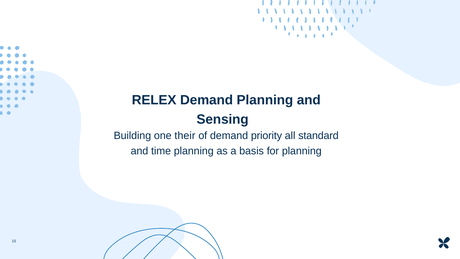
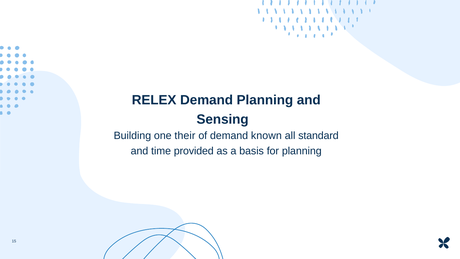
priority: priority -> known (266, 136)
time planning: planning -> provided (194, 151)
